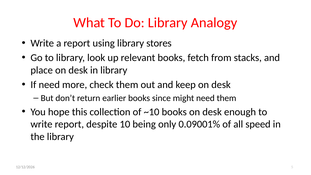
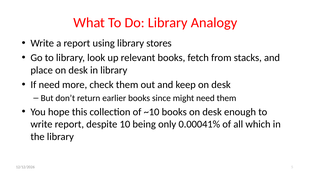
0.09001%: 0.09001% -> 0.00041% (199, 124)
speed: speed -> which (258, 124)
